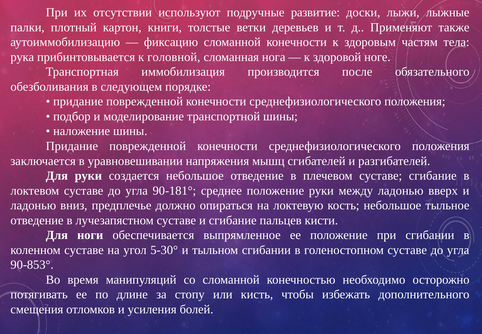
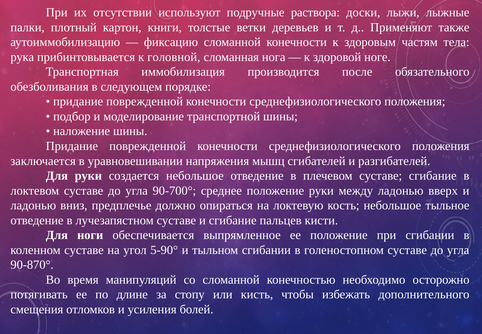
развитие: развитие -> раствора (315, 12)
90-181°: 90-181° -> 90-700° (174, 190)
5-30°: 5-30° -> 5-90° (164, 250)
90-853°: 90-853° -> 90-870° (32, 265)
